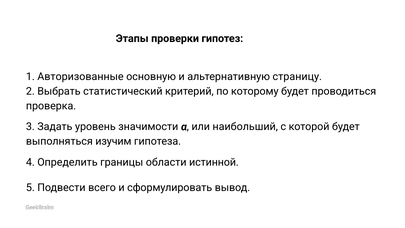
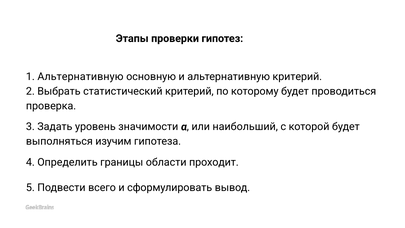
1 Авторизованные: Авторизованные -> Альтернативную (80, 77)
альтернативную страницу: страницу -> критерий (297, 77)
истинной: истинной -> проходит (214, 162)
